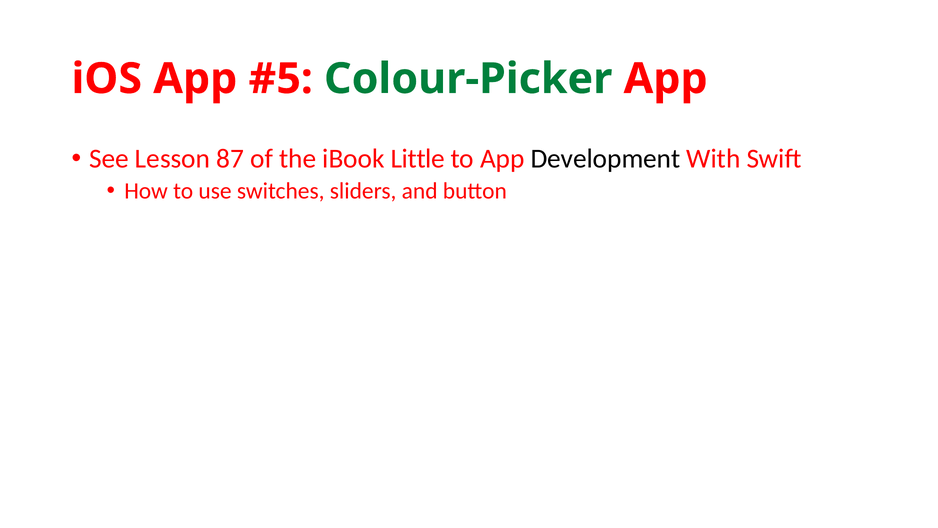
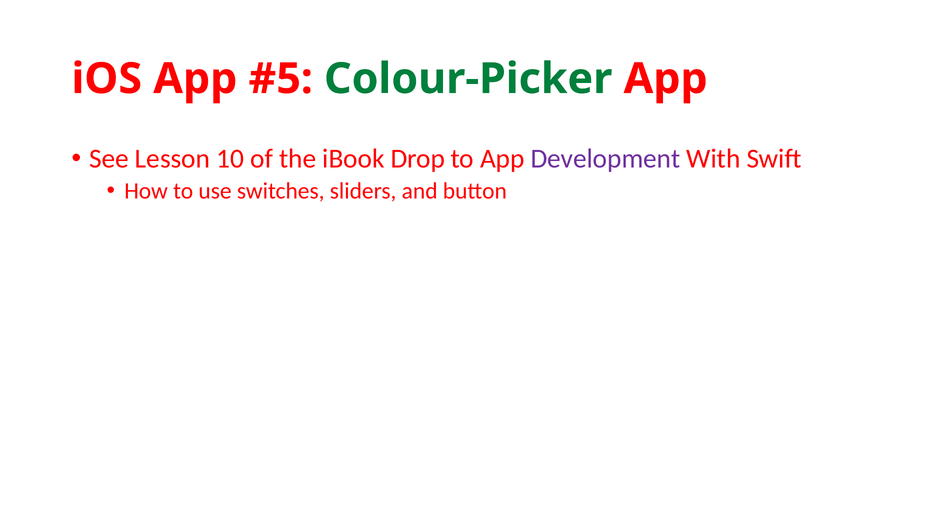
87: 87 -> 10 (230, 159)
Little: Little -> Drop (418, 159)
Development colour: black -> purple (605, 159)
